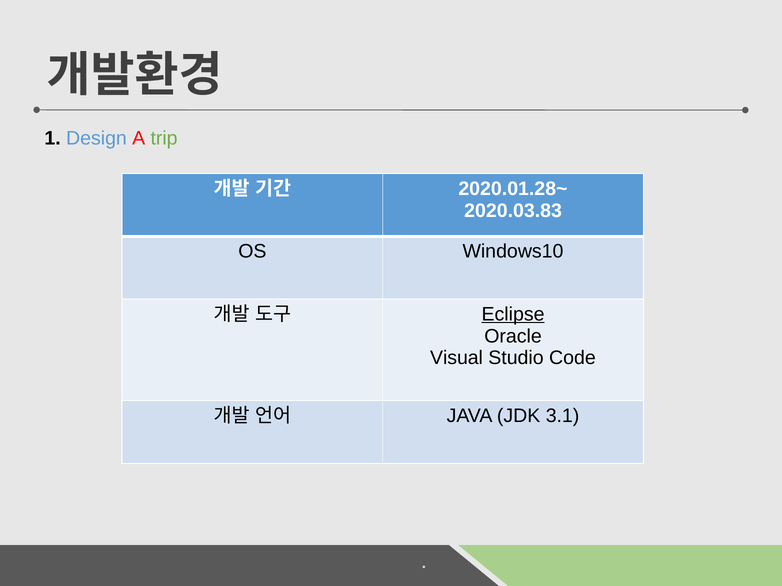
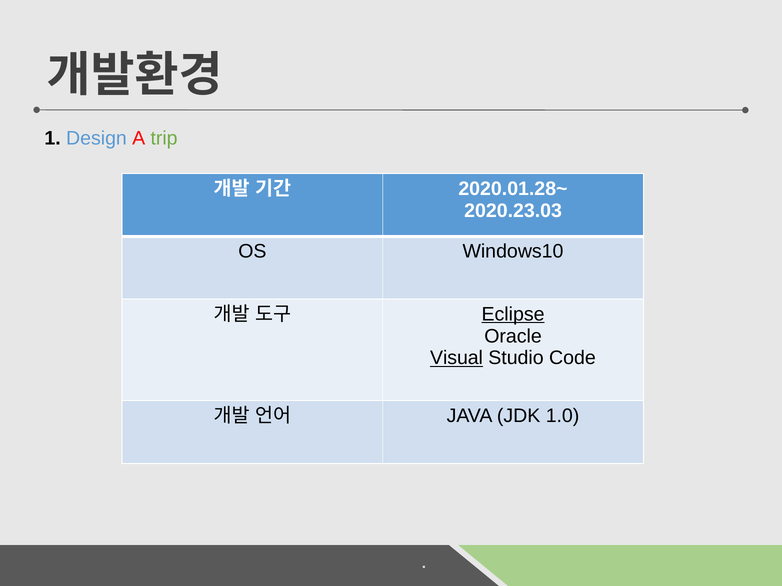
2020.03.83: 2020.03.83 -> 2020.23.03 (513, 211)
Visual underline: none -> present (457, 358)
3.1: 3.1 -> 1.0 (563, 416)
